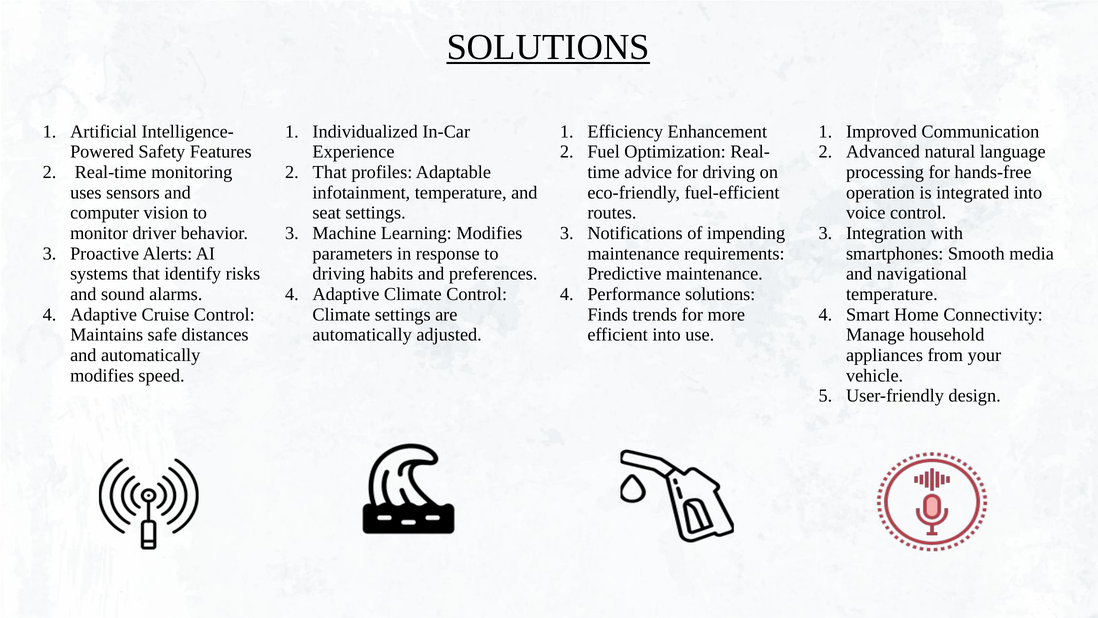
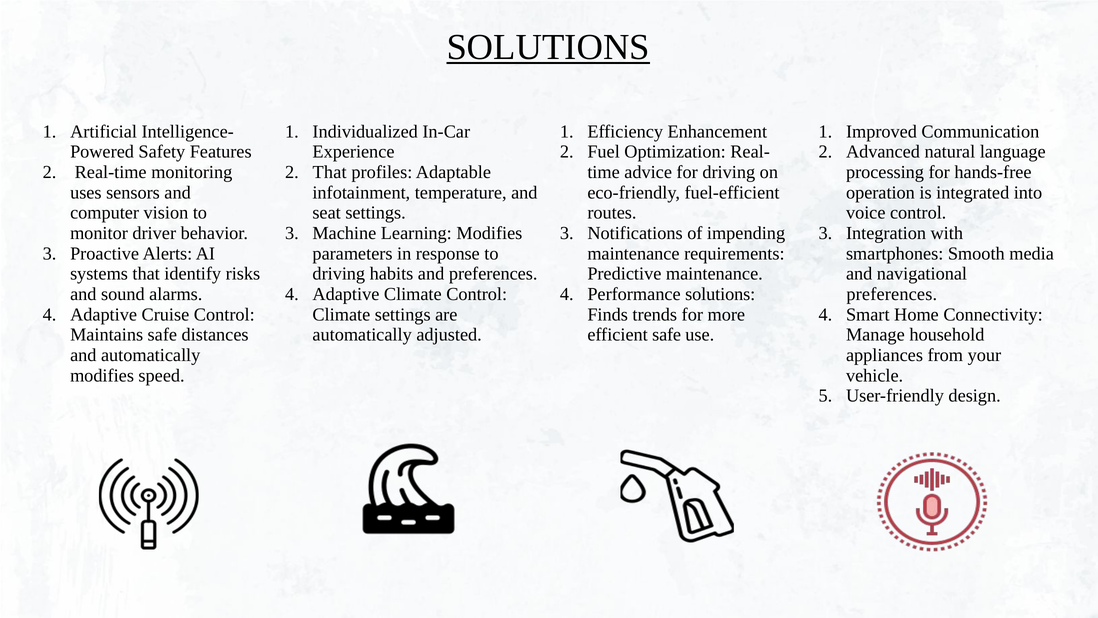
temperature: temperature -> preferences (892, 294)
efficient into: into -> safe (667, 335)
